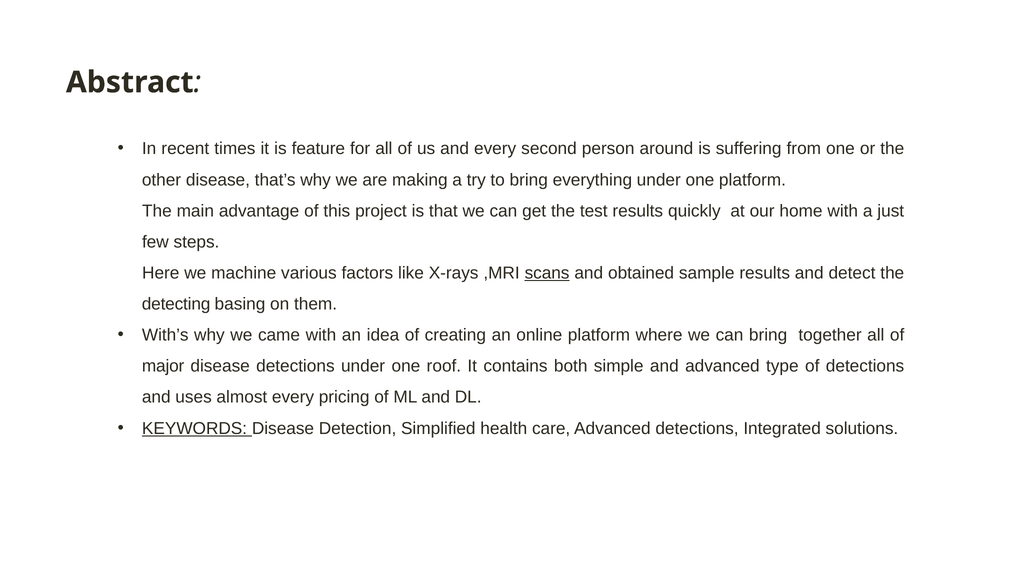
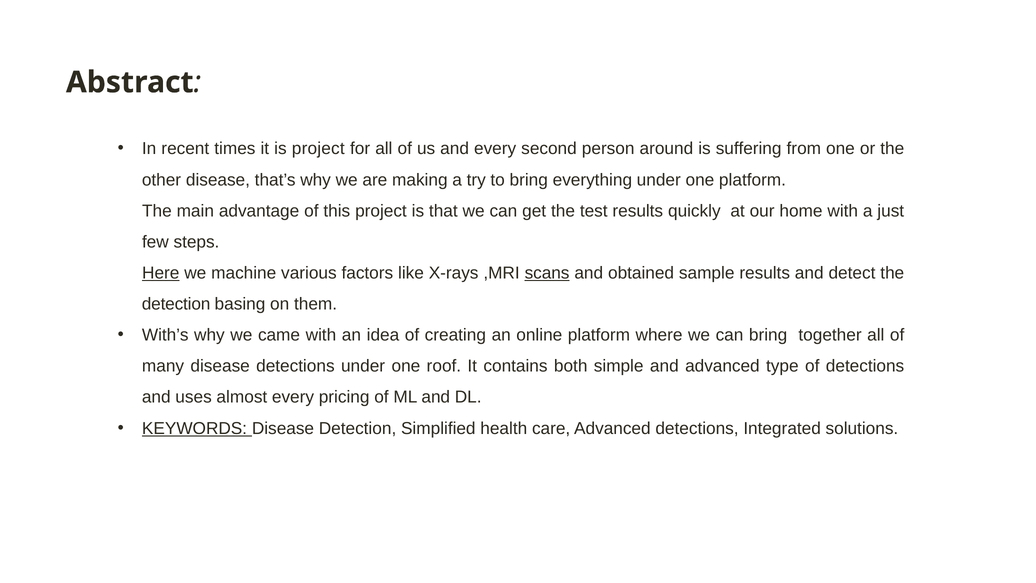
is feature: feature -> project (318, 149)
Here underline: none -> present (161, 273)
detecting: detecting -> detection (176, 304)
major: major -> many (163, 366)
